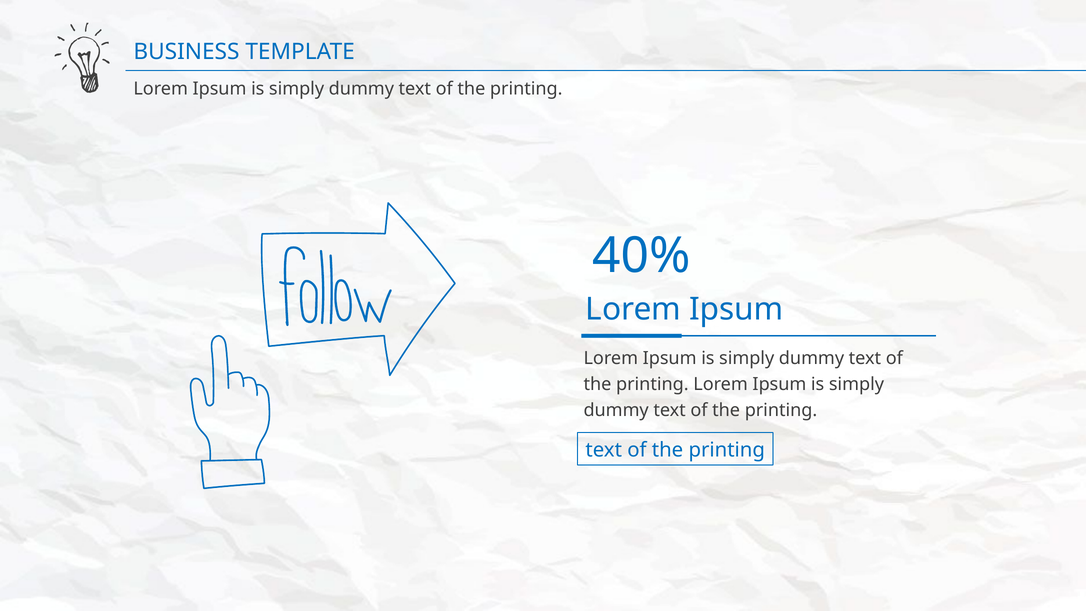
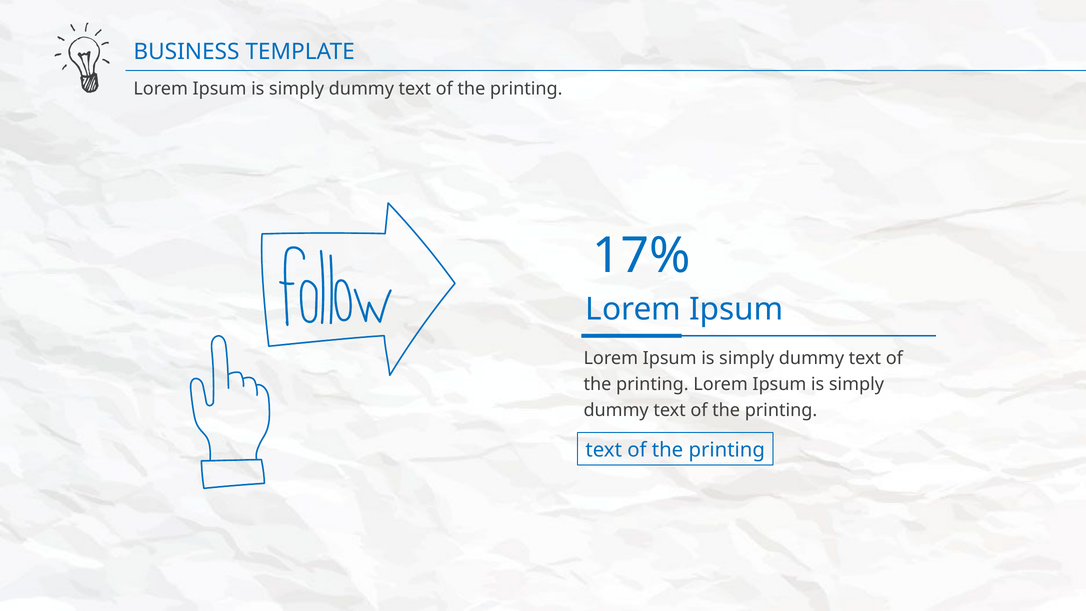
40%: 40% -> 17% (641, 256)
